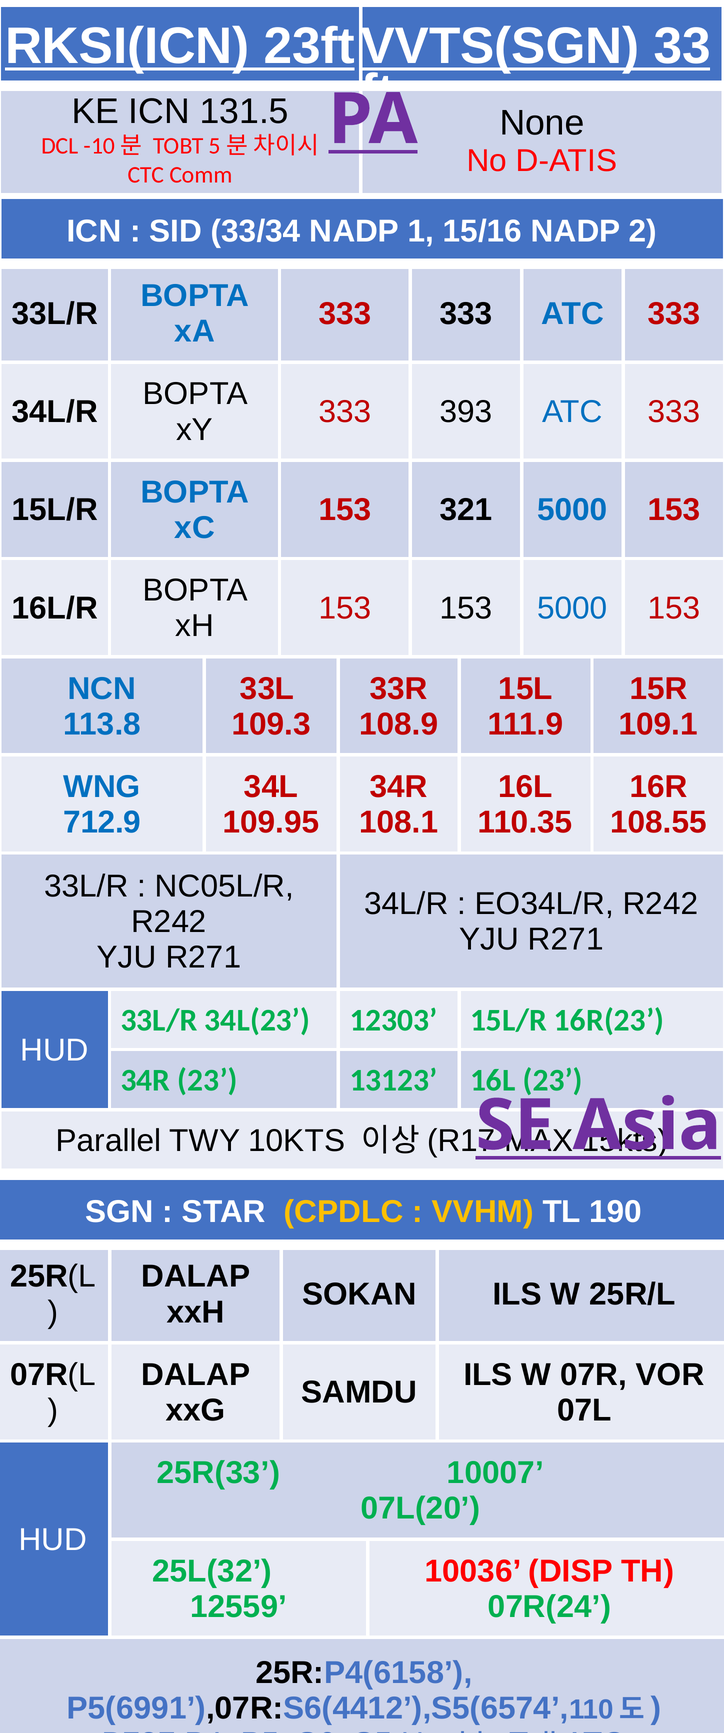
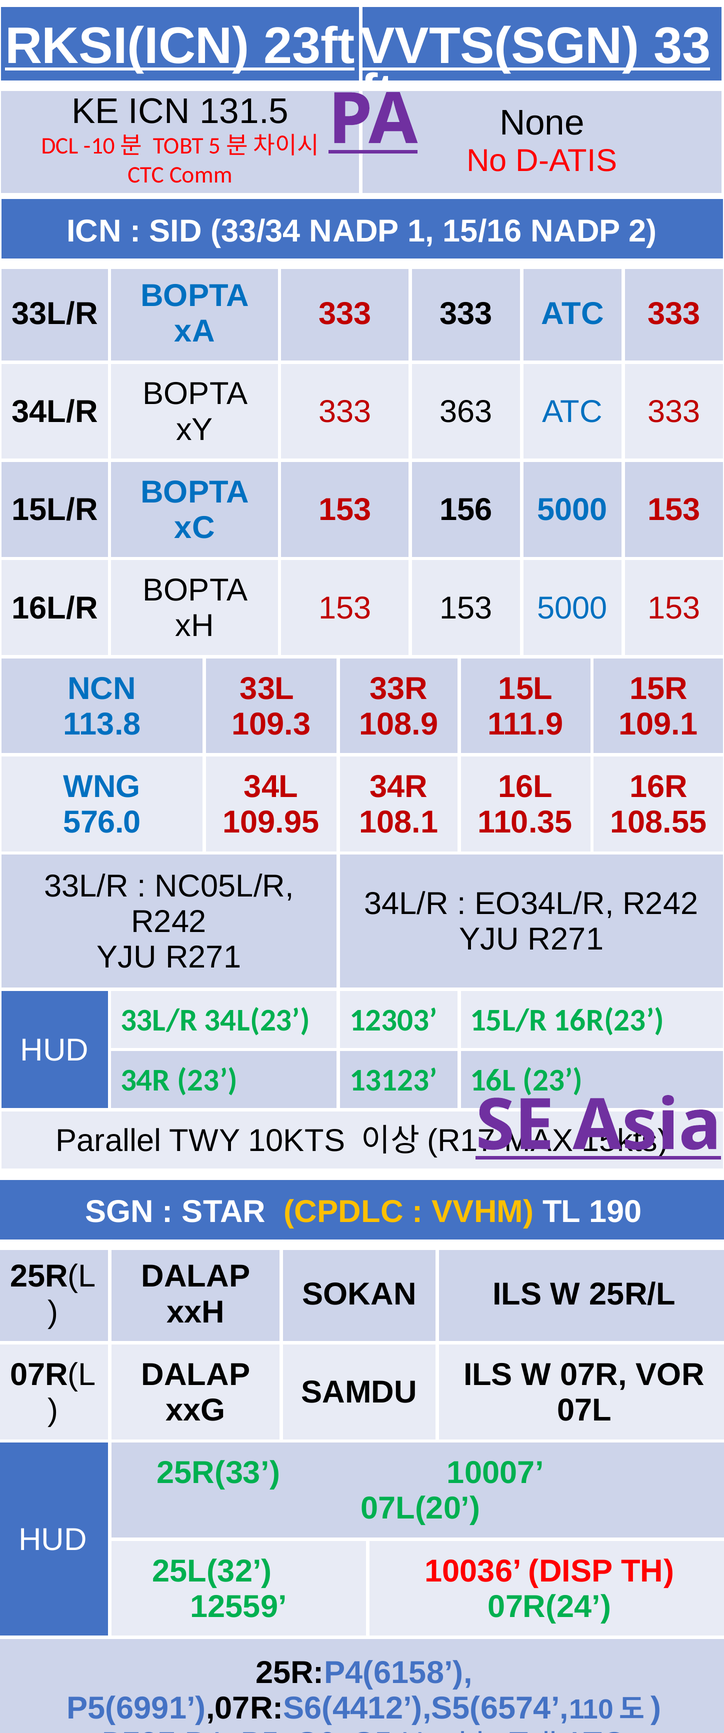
393: 393 -> 363 (466, 412)
321: 321 -> 156 (466, 510)
712.9: 712.9 -> 576.0 (102, 822)
